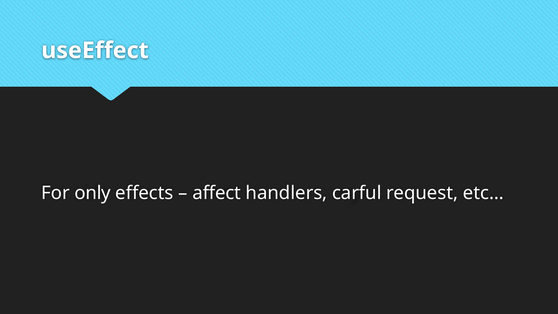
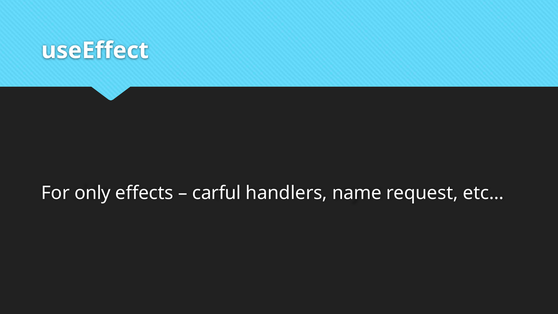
affect: affect -> carful (217, 193)
carful: carful -> name (357, 193)
